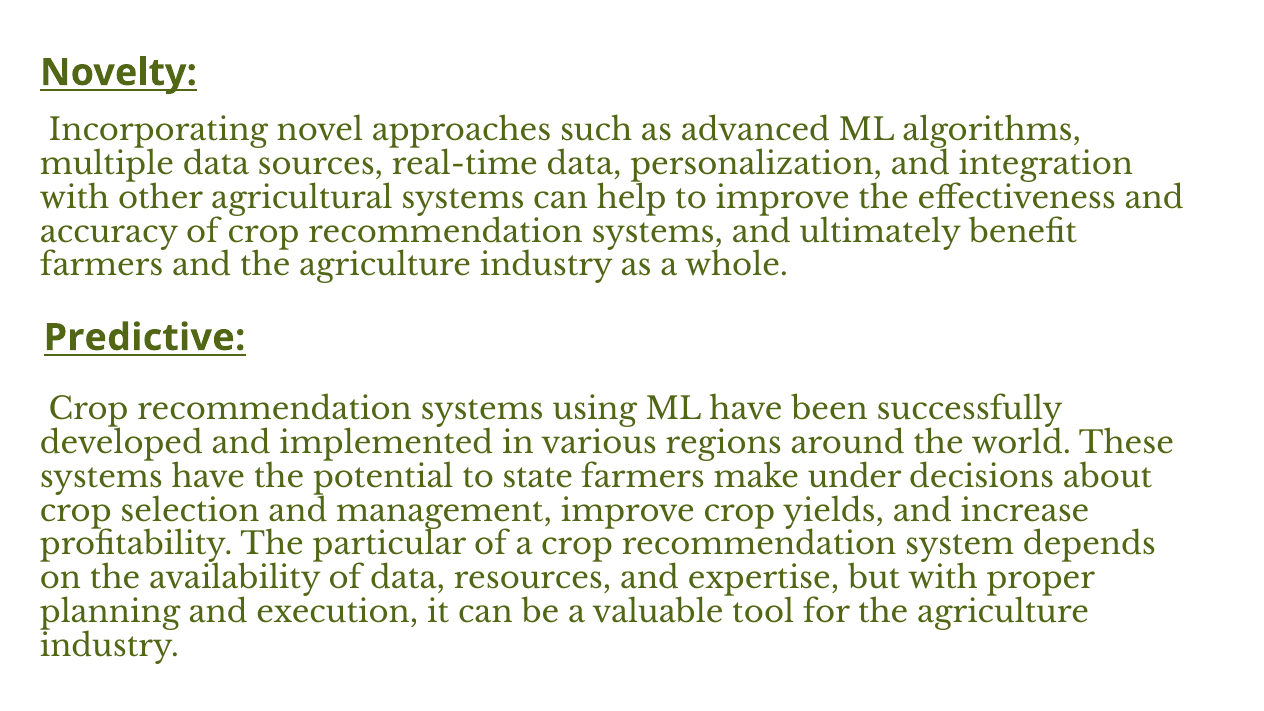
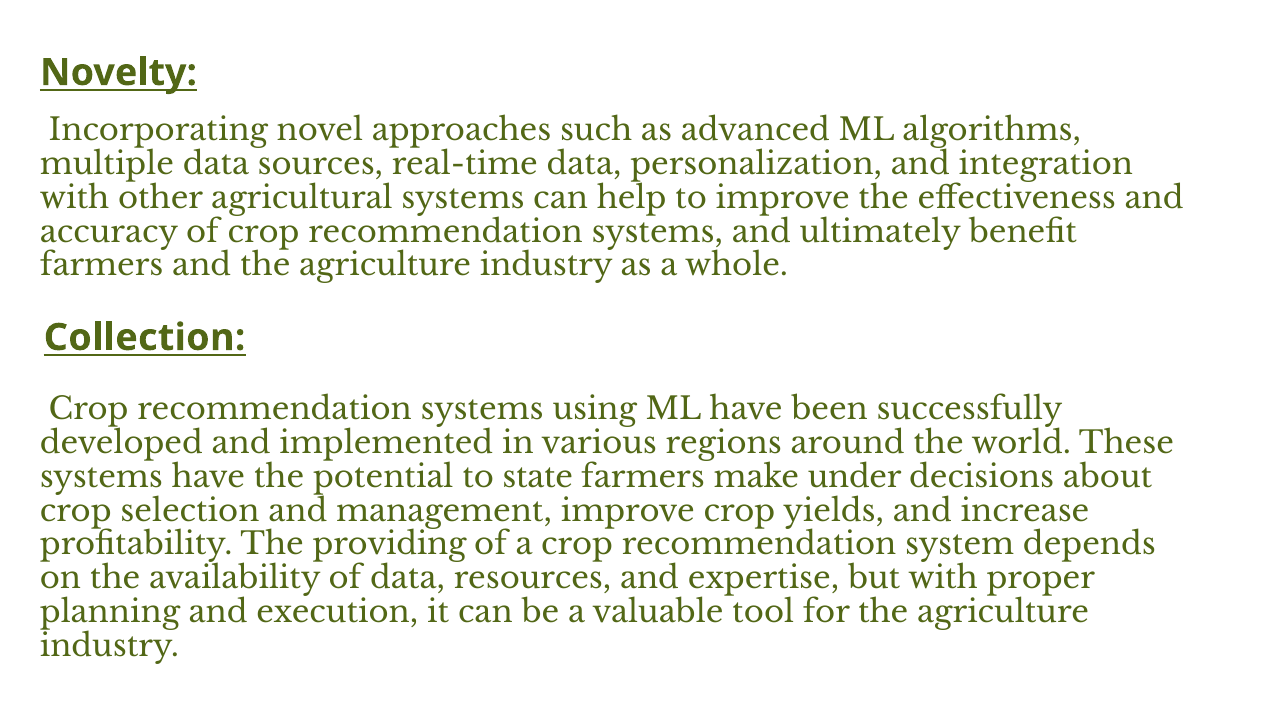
Predictive: Predictive -> Collection (145, 338)
particular: particular -> providing (390, 545)
